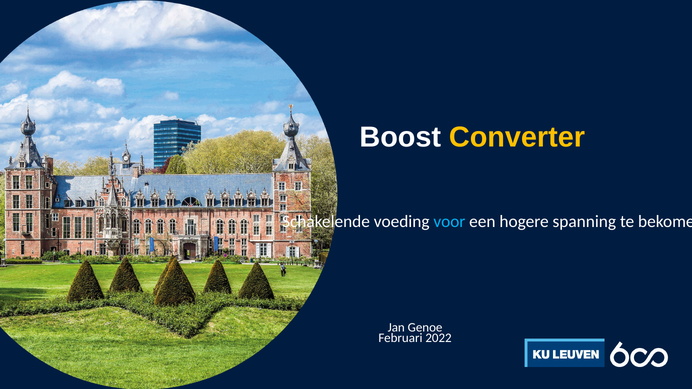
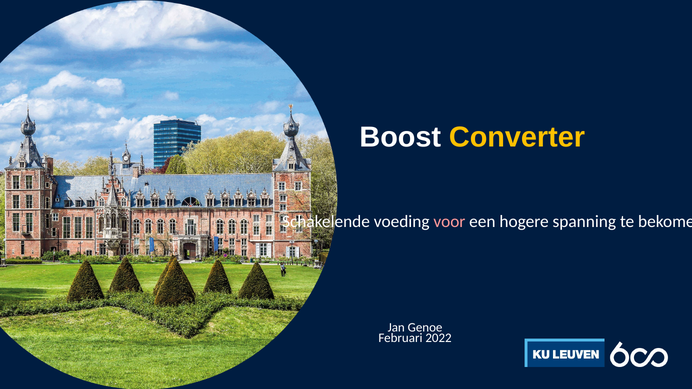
voor colour: light blue -> pink (449, 222)
